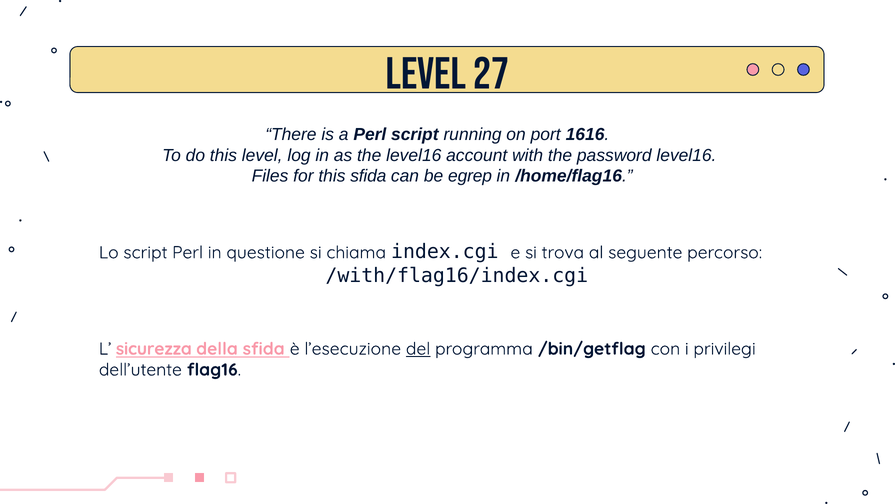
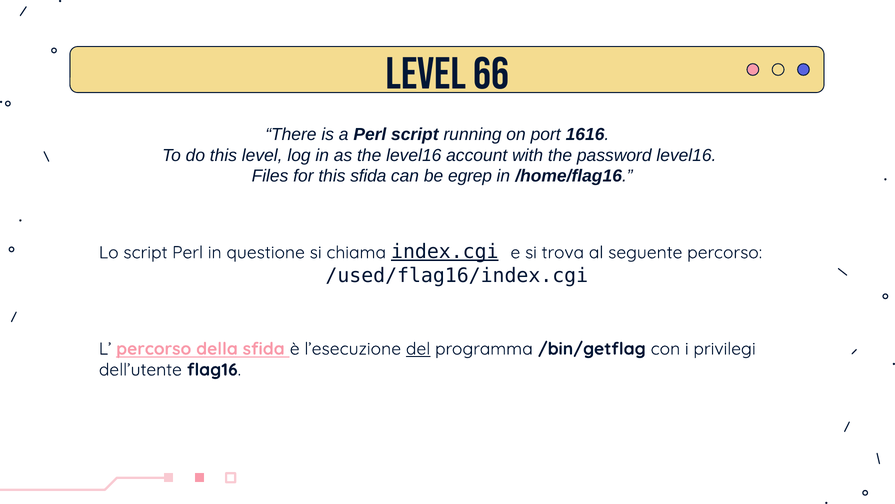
27: 27 -> 66 (491, 74)
index.cgi underline: none -> present (445, 251)
/with/flag16/index.cgi: /with/flag16/index.cgi -> /used/flag16/index.cgi (457, 275)
L sicurezza: sicurezza -> percorso (154, 349)
